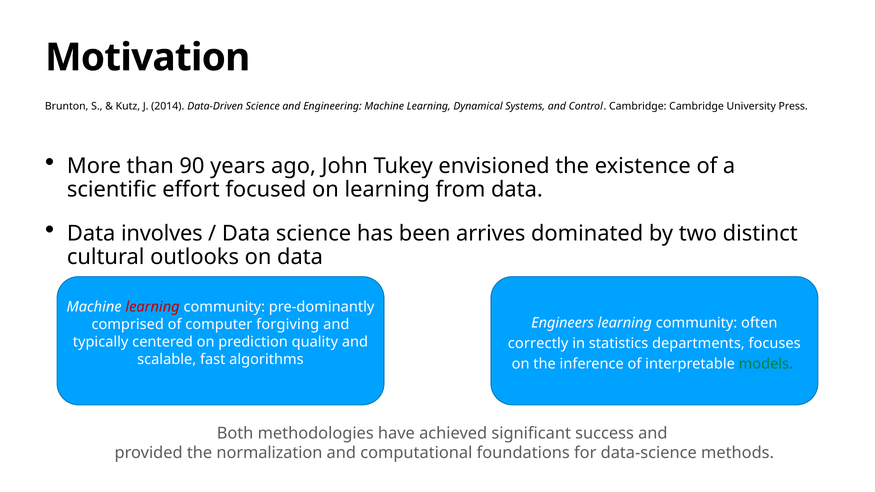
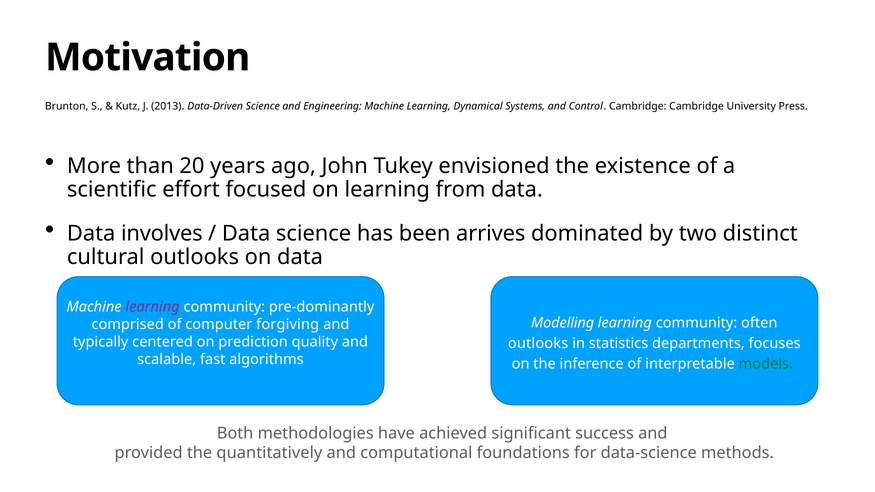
2014: 2014 -> 2013 (168, 106)
90: 90 -> 20 (192, 166)
learning colour: red -> purple (153, 307)
Engineers: Engineers -> Modelling (563, 323)
correctly: correctly -> outlooks (538, 343)
normalization: normalization -> quantitatively (269, 453)
